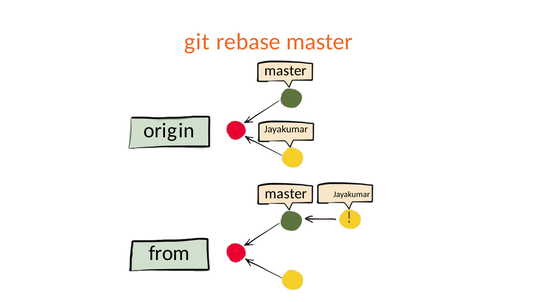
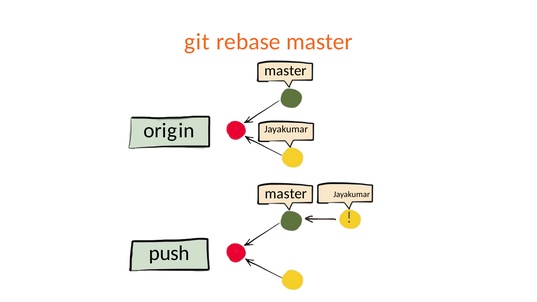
from: from -> push (169, 253)
